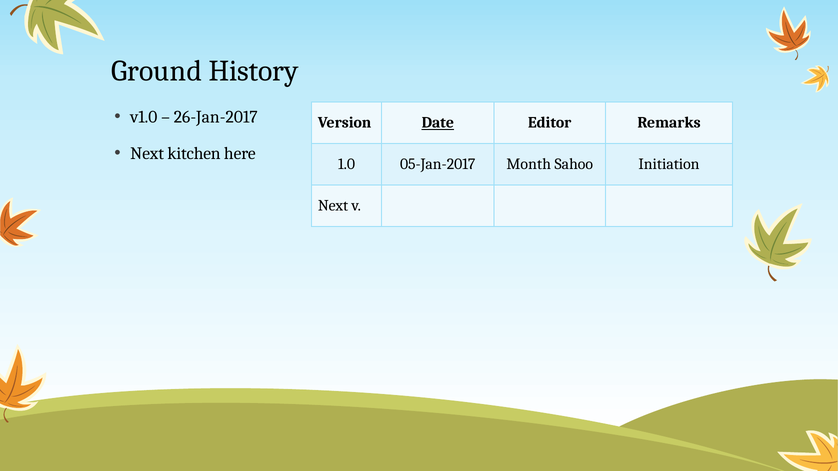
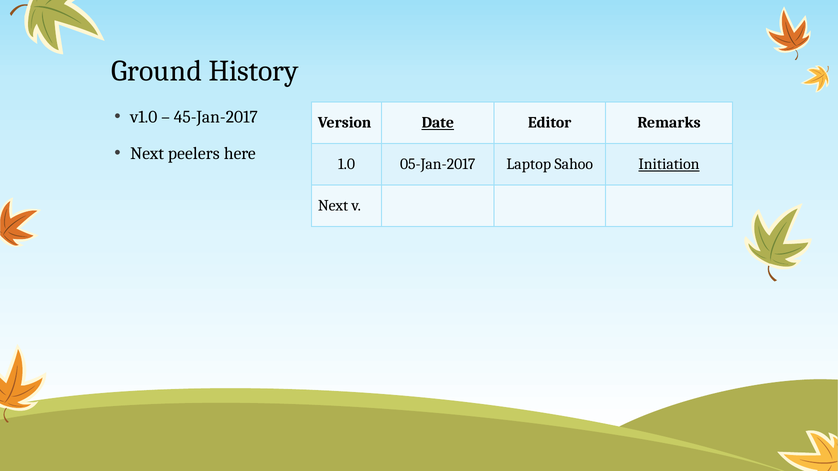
26-Jan-2017: 26-Jan-2017 -> 45-Jan-2017 (216, 117)
kitchen: kitchen -> peelers (194, 154)
Month: Month -> Laptop (529, 164)
Initiation underline: none -> present (669, 164)
